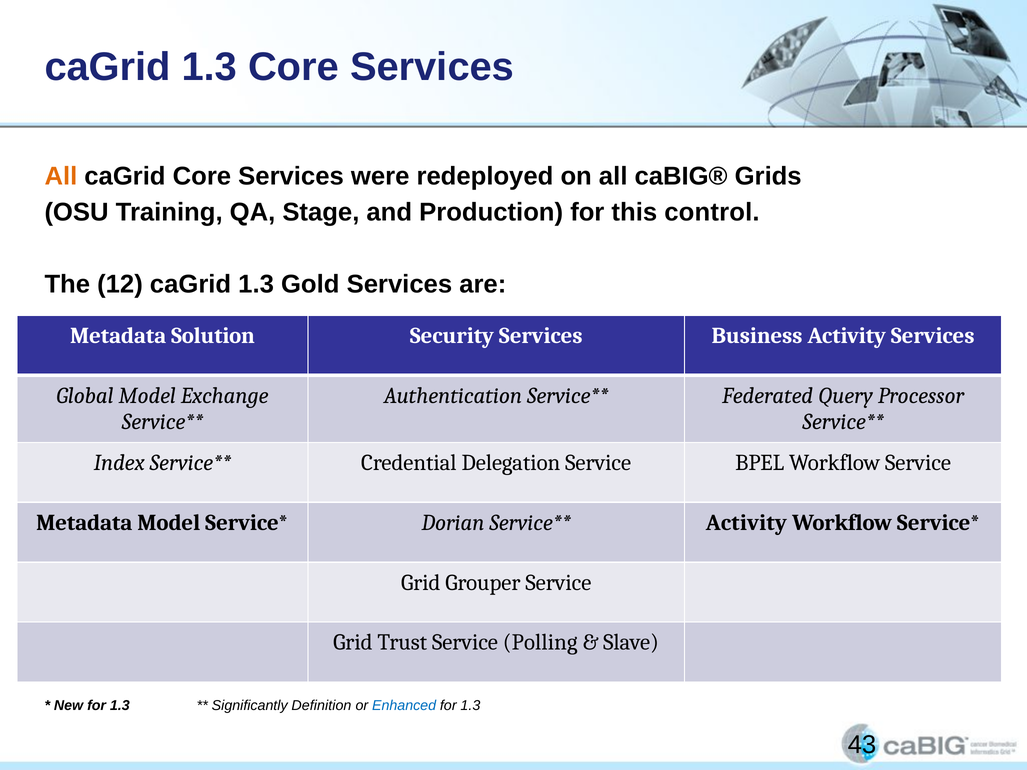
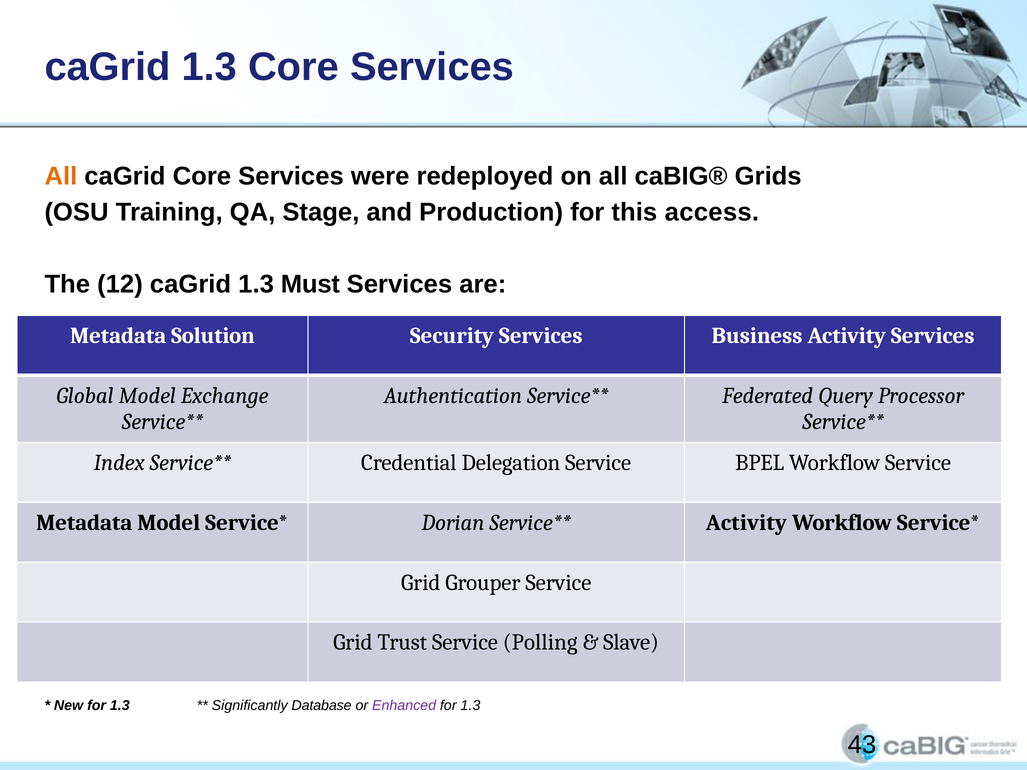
control: control -> access (712, 212)
Gold: Gold -> Must (310, 284)
Definition: Definition -> Database (322, 706)
Enhanced colour: blue -> purple (404, 706)
